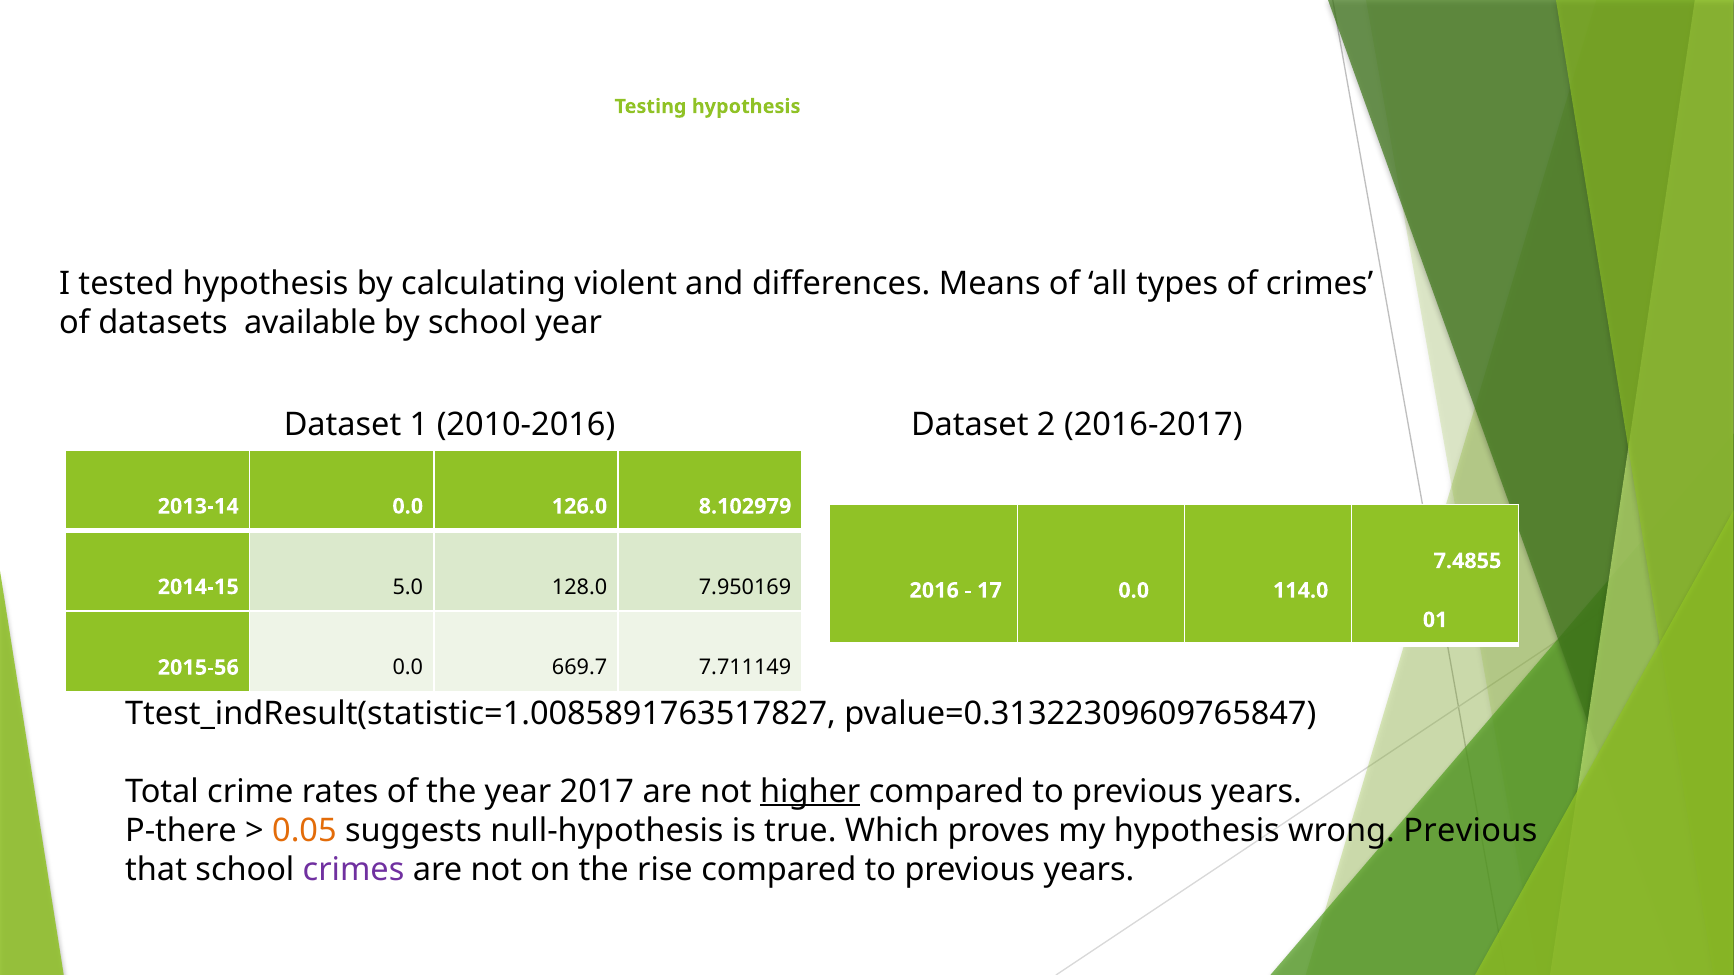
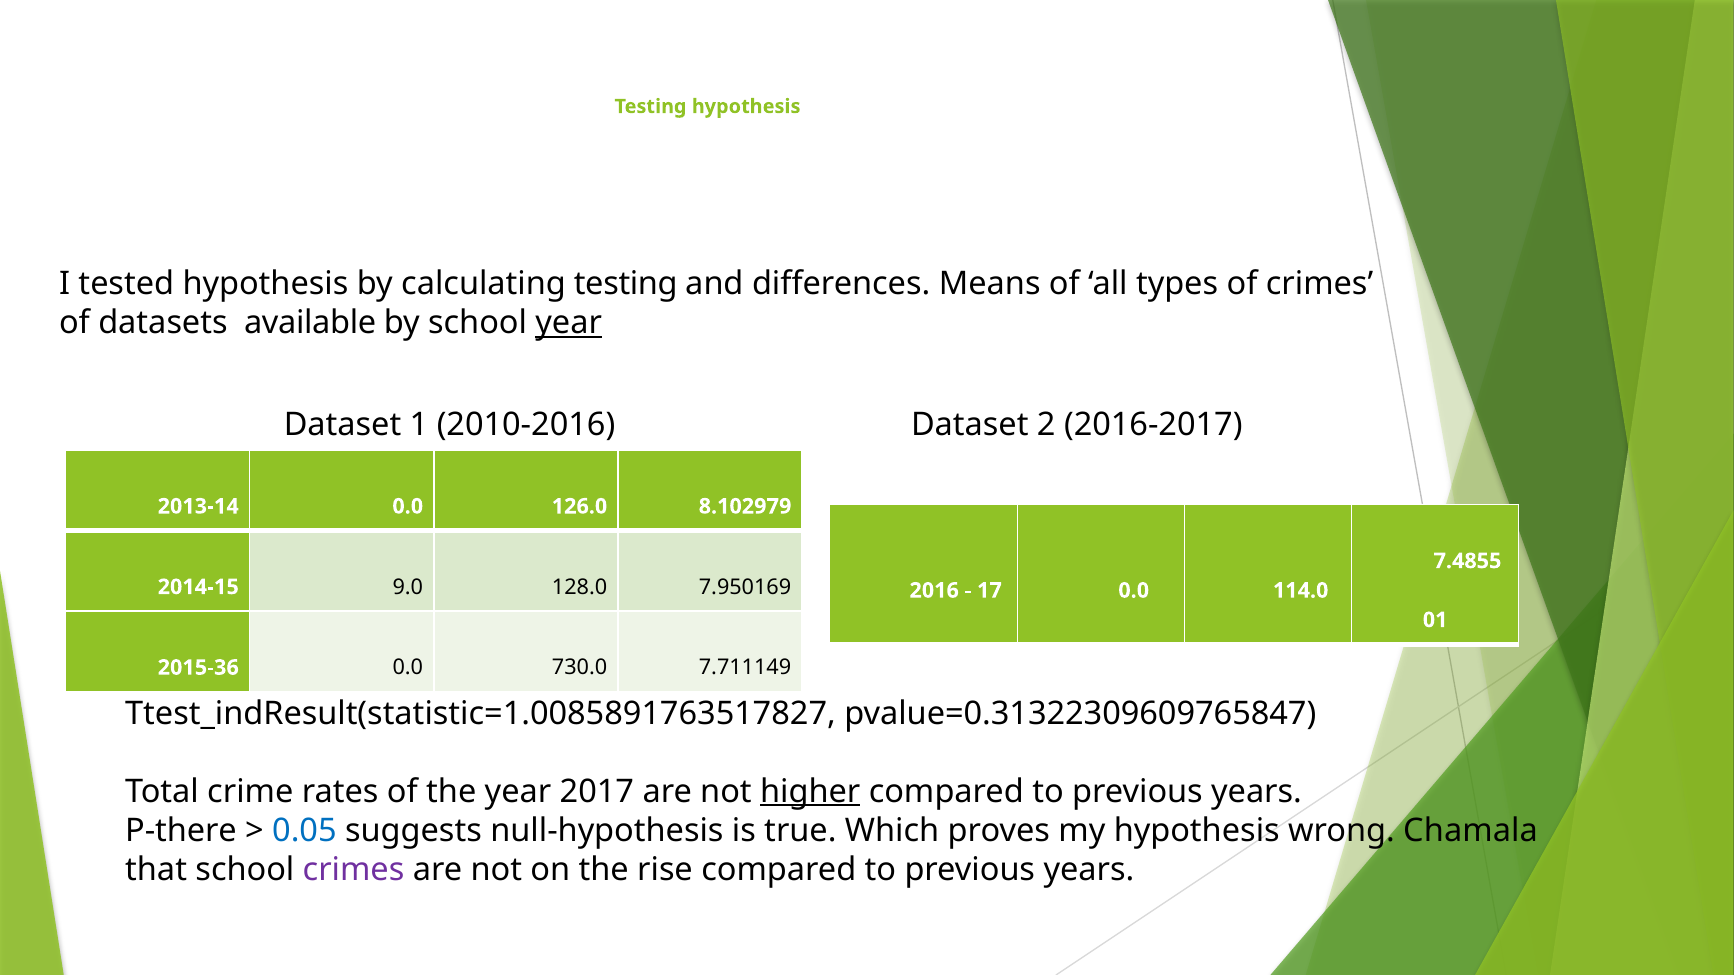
calculating violent: violent -> testing (626, 284)
year underline: none -> present (569, 323)
5.0: 5.0 -> 9.0 (408, 587)
2015-56: 2015-56 -> 2015-36 (198, 668)
669.7: 669.7 -> 730.0 (580, 668)
0.05 colour: orange -> blue (304, 831)
wrong Previous: Previous -> Chamala (1471, 831)
